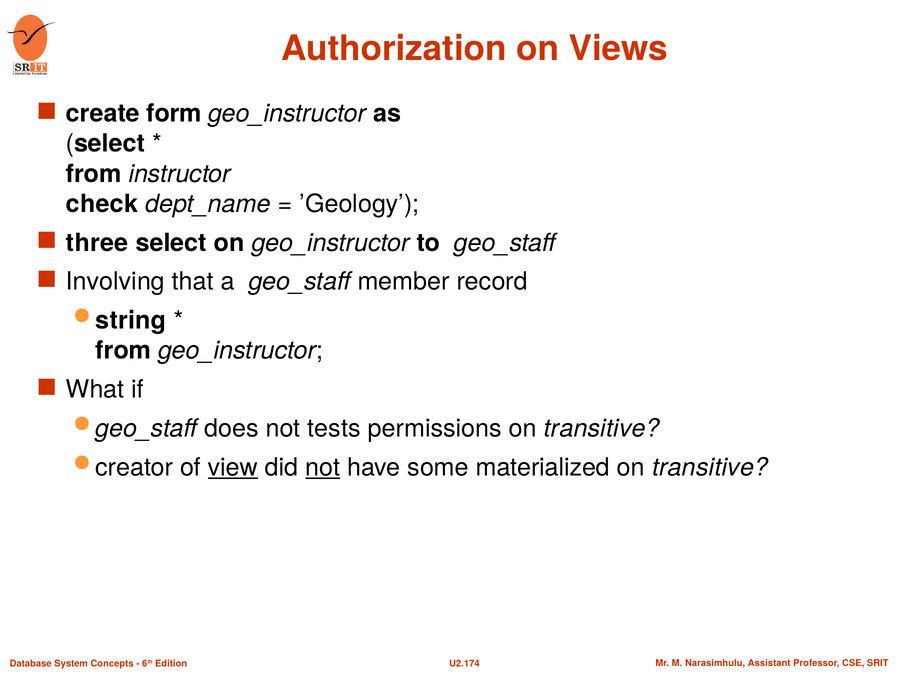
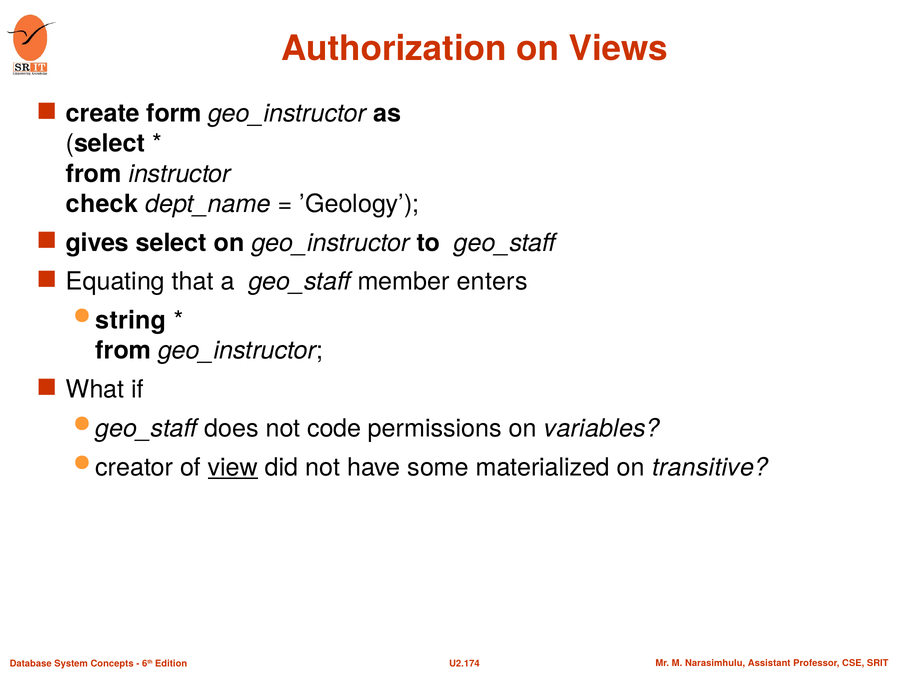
three: three -> gives (97, 243)
Involving: Involving -> Equating (115, 282)
record: record -> enters (492, 282)
tests: tests -> code (334, 429)
permissions on transitive: transitive -> variables (602, 429)
not underline: present -> none (323, 467)
